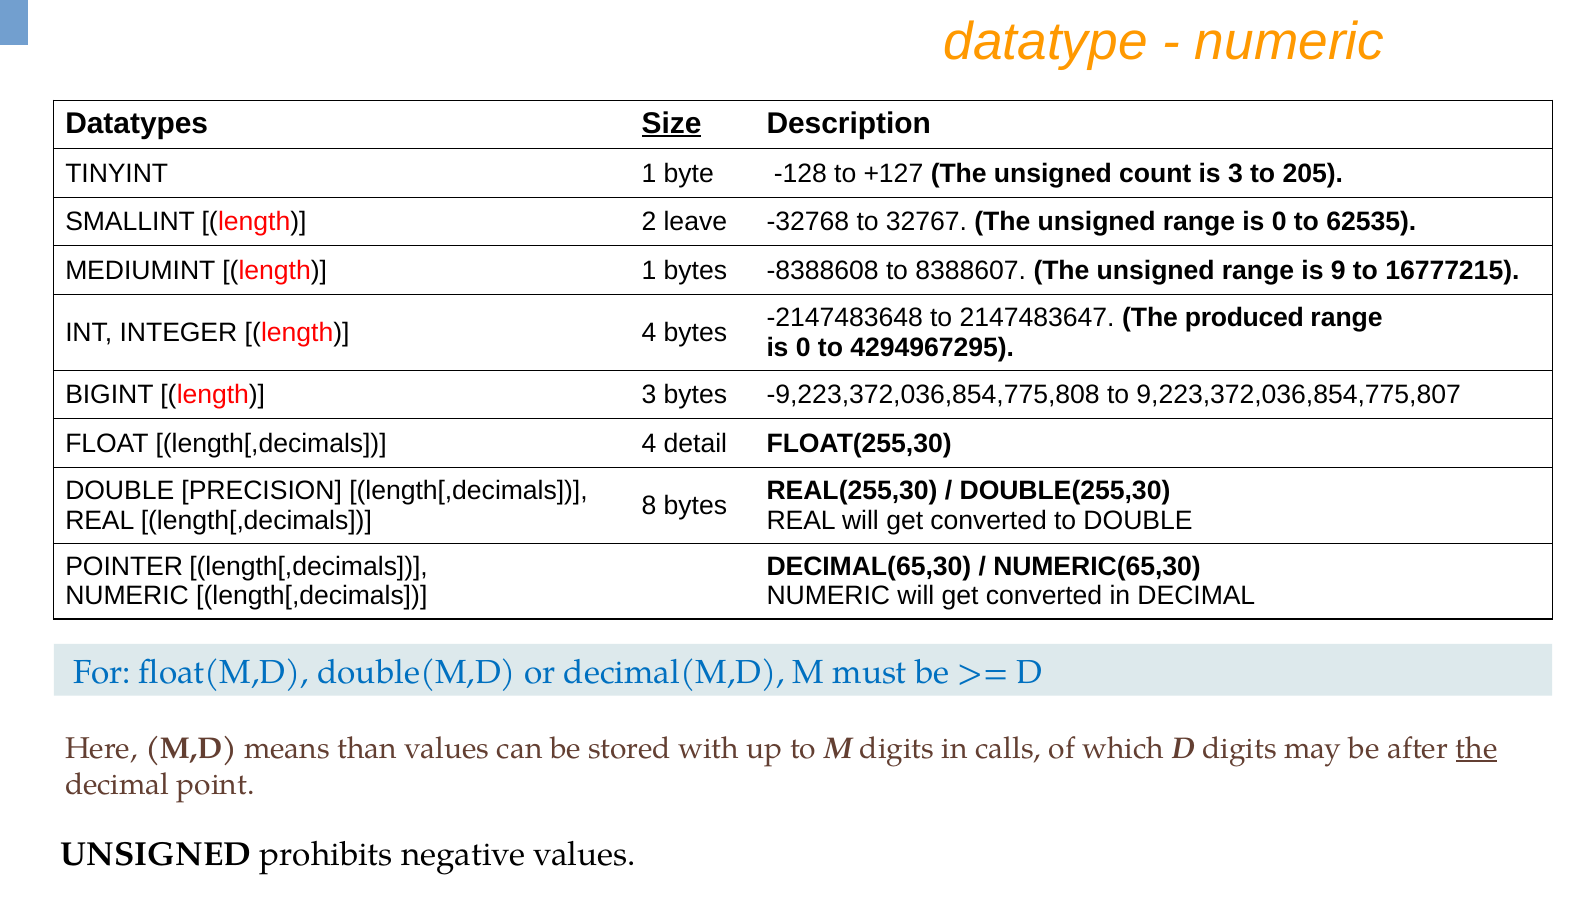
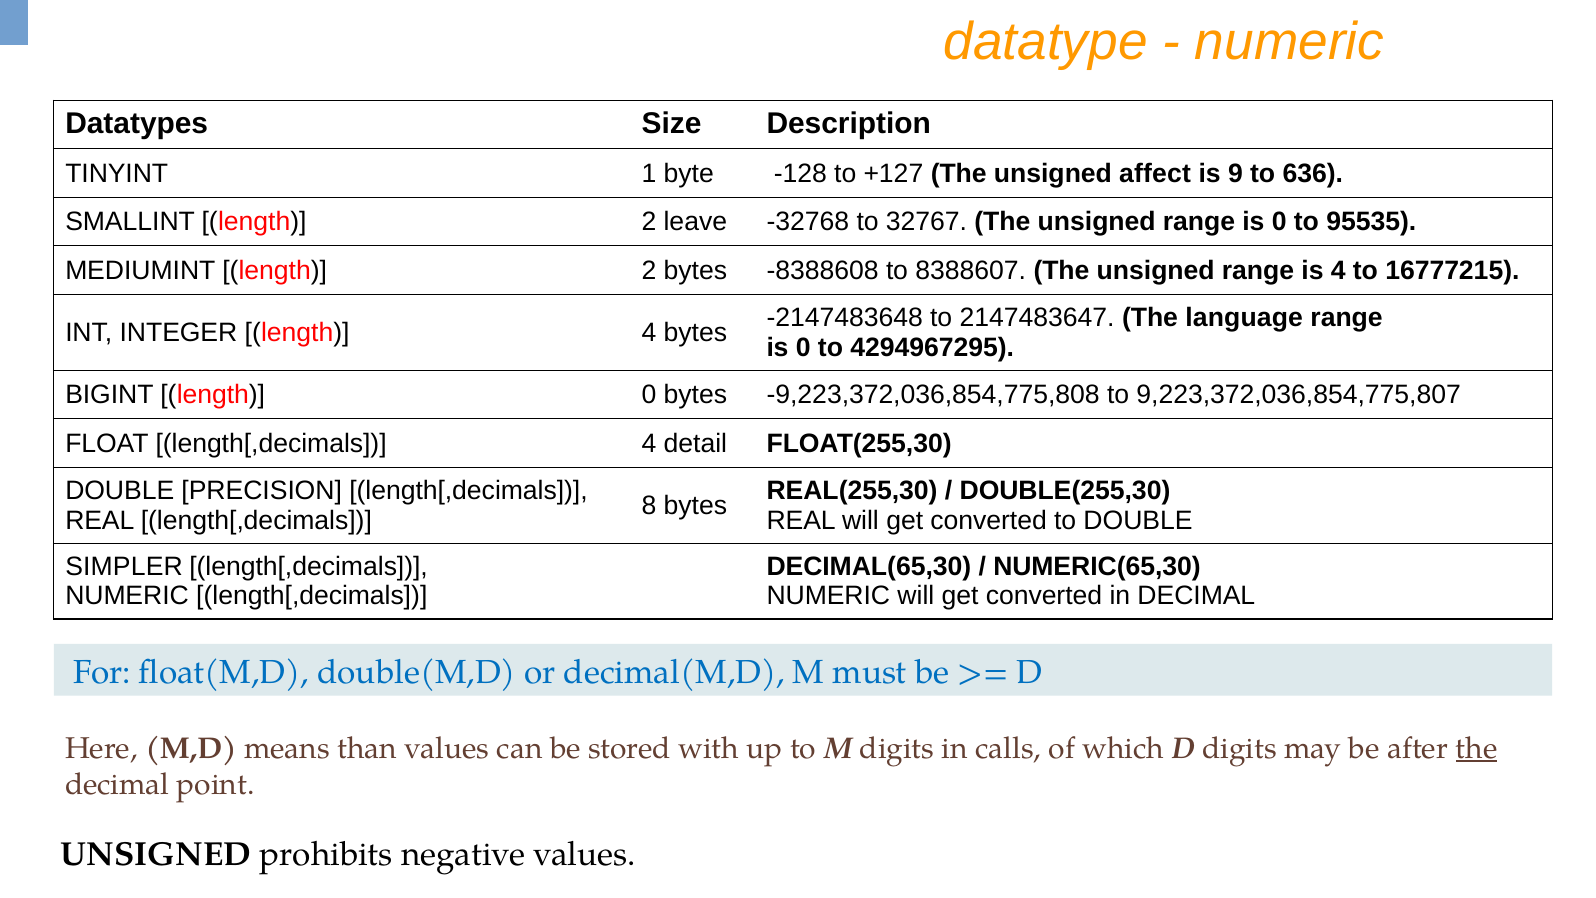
Size underline: present -> none (672, 123)
count: count -> affect (1155, 173)
is 3: 3 -> 9 (1235, 173)
205: 205 -> 636 (1313, 173)
62535: 62535 -> 95535 (1371, 222)
MEDIUMINT length 1: 1 -> 2 (649, 270)
is 9: 9 -> 4 (1338, 270)
produced: produced -> language (1244, 318)
length 3: 3 -> 0 (649, 395)
POINTER: POINTER -> SIMPLER (124, 566)
